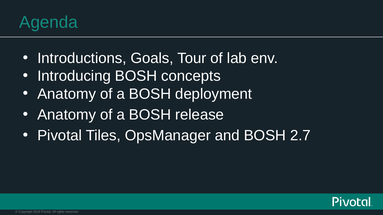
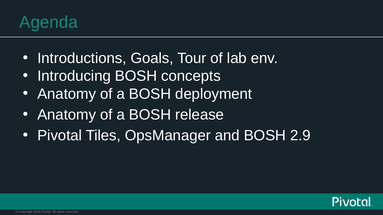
2.7: 2.7 -> 2.9 (300, 136)
